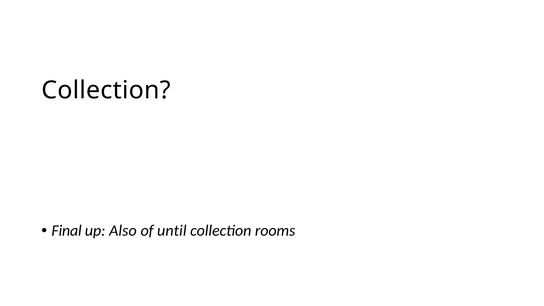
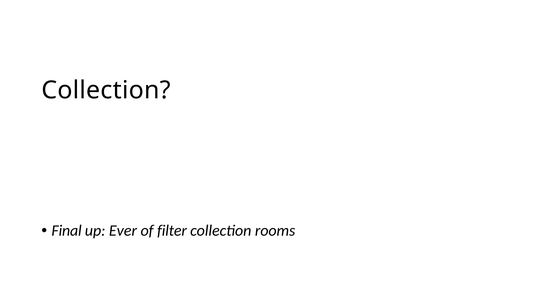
Also: Also -> Ever (123, 231)
until: until -> filter (172, 231)
